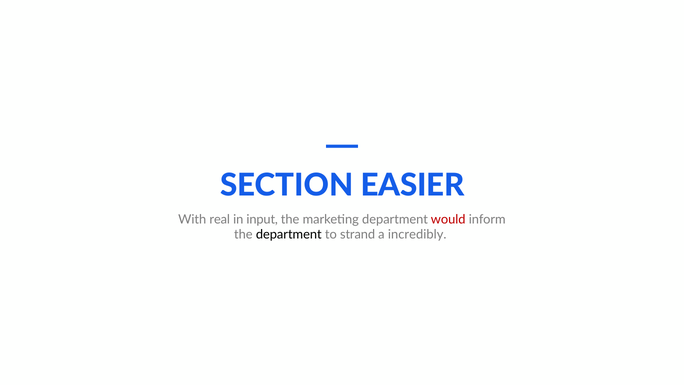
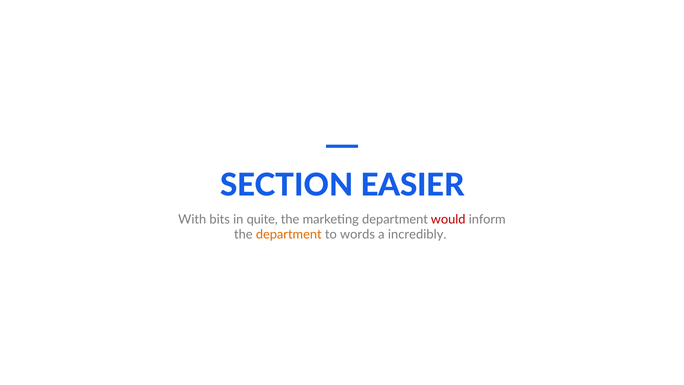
real: real -> bits (220, 219)
input: input -> quite (262, 219)
department colour: black -> orange (289, 235)
strand: strand -> words (357, 235)
